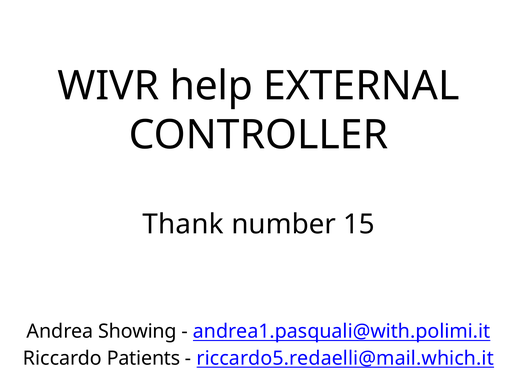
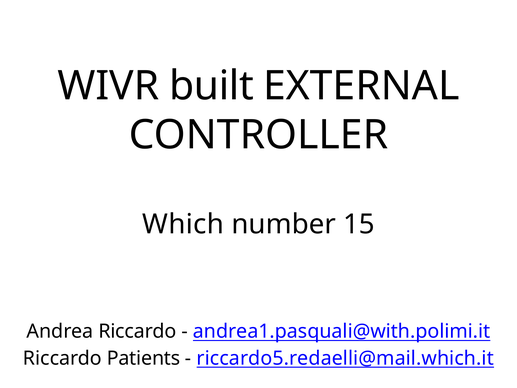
help: help -> built (211, 86)
Thank: Thank -> Which (183, 224)
Andrea Showing: Showing -> Riccardo (137, 331)
